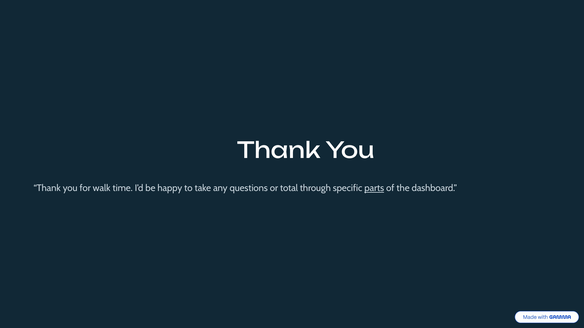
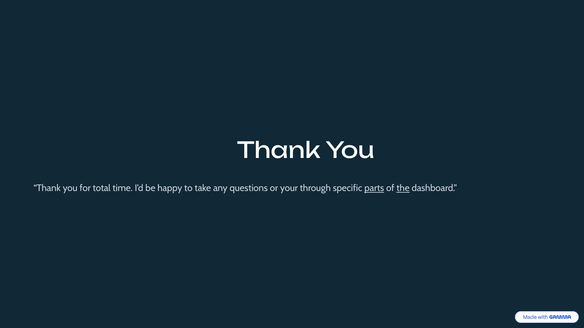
walk: walk -> total (102, 188)
total: total -> your (289, 188)
the underline: none -> present (403, 188)
